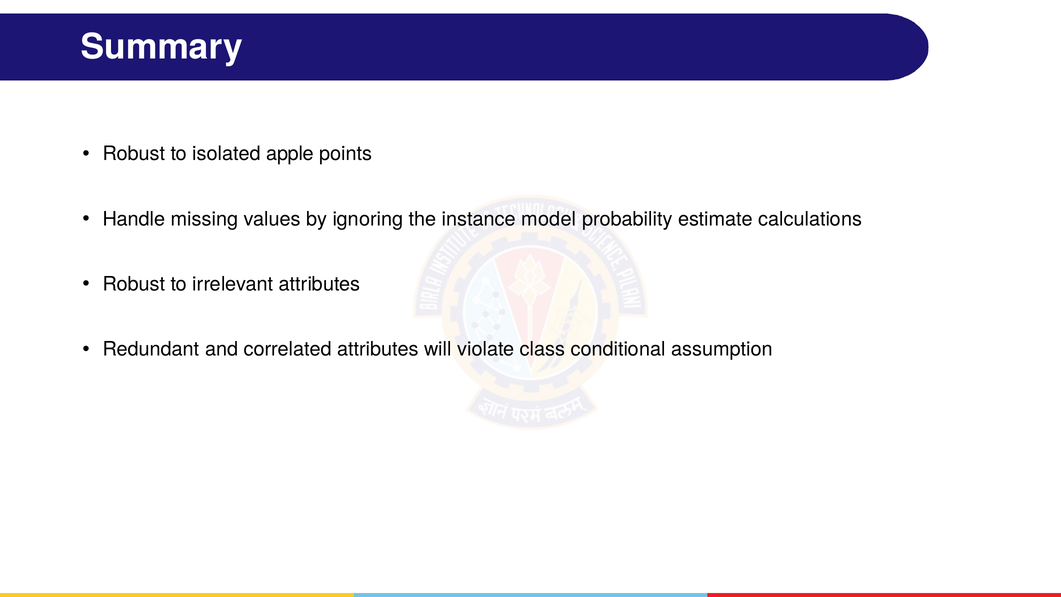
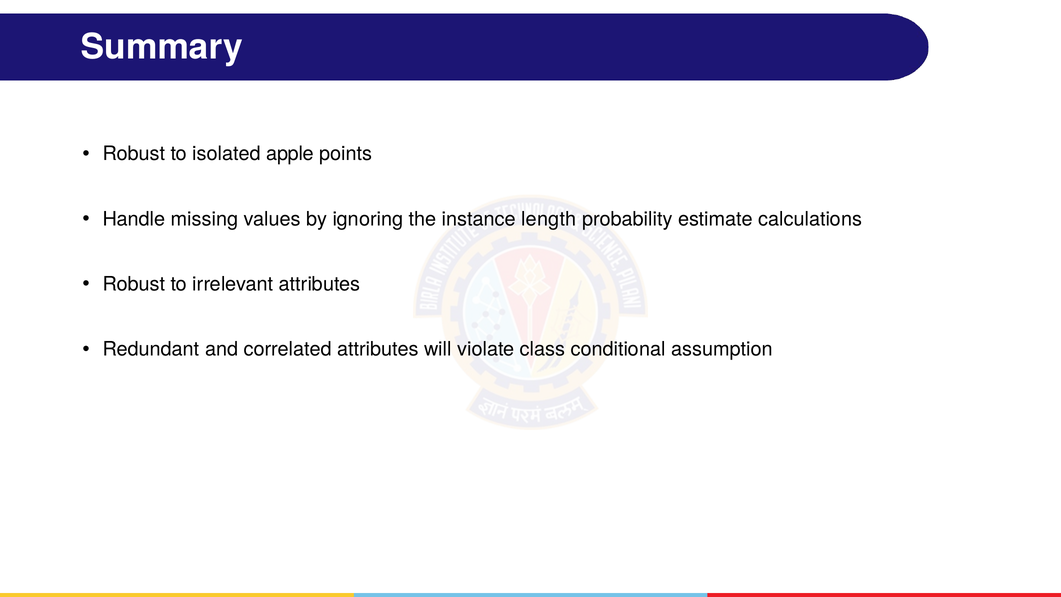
model: model -> length (549, 219)
